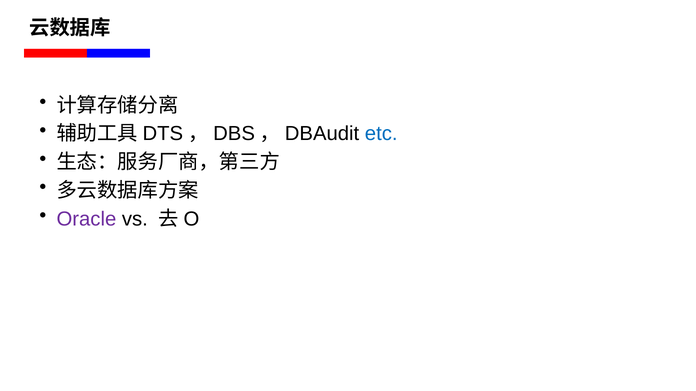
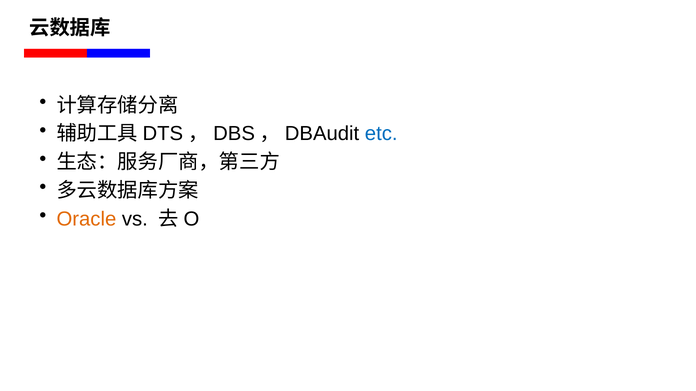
Oracle colour: purple -> orange (86, 219)
